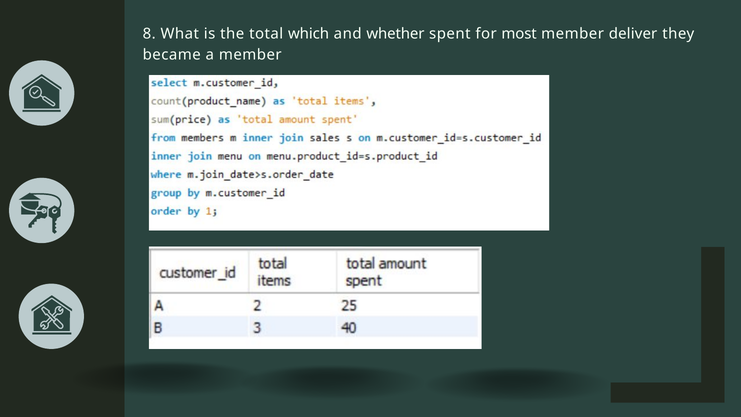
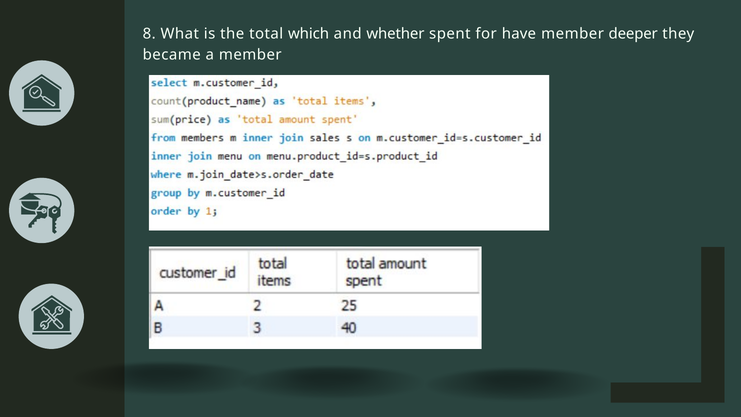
most: most -> have (519, 34)
deliver: deliver -> deeper (633, 34)
